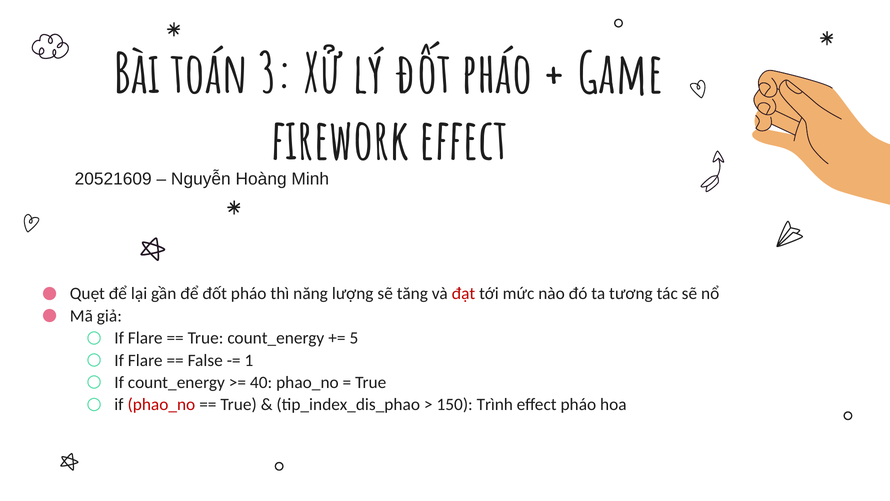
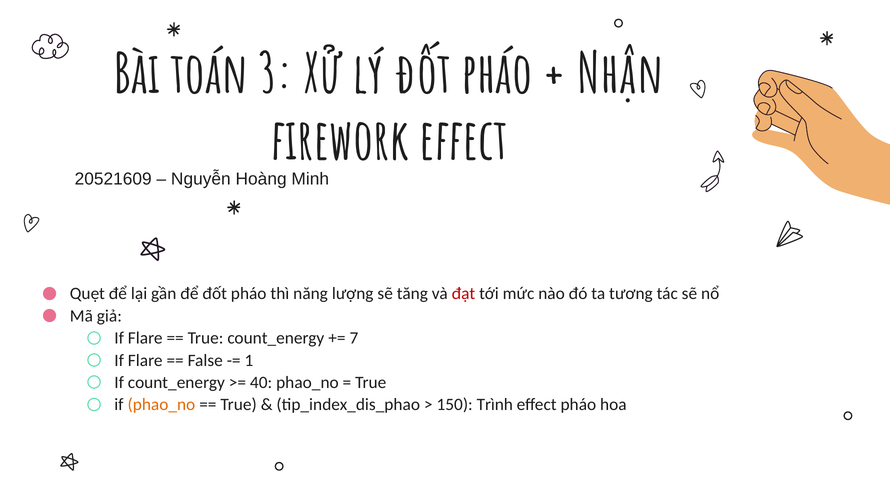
Game: Game -> Nhận (621, 75)
5: 5 -> 7 (354, 338)
phao_no colour: red -> orange (161, 404)
